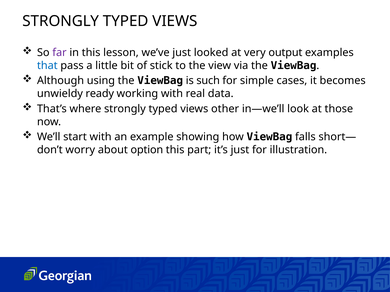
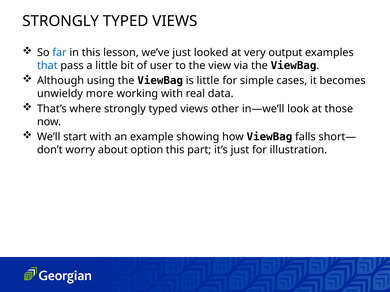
far colour: purple -> blue (60, 53)
stick: stick -> user (161, 66)
is such: such -> little (208, 81)
ready: ready -> more (100, 94)
